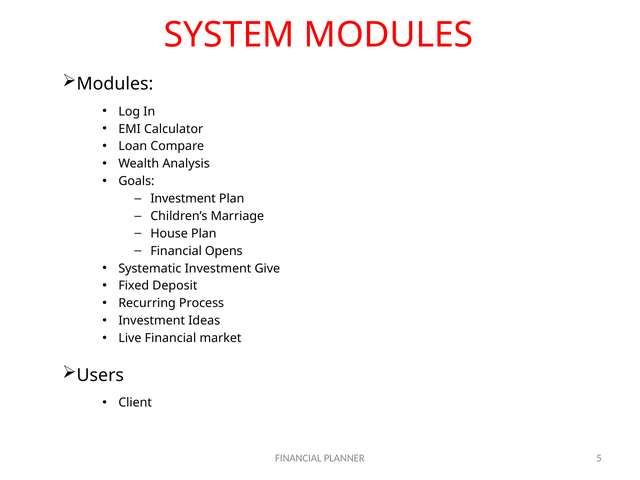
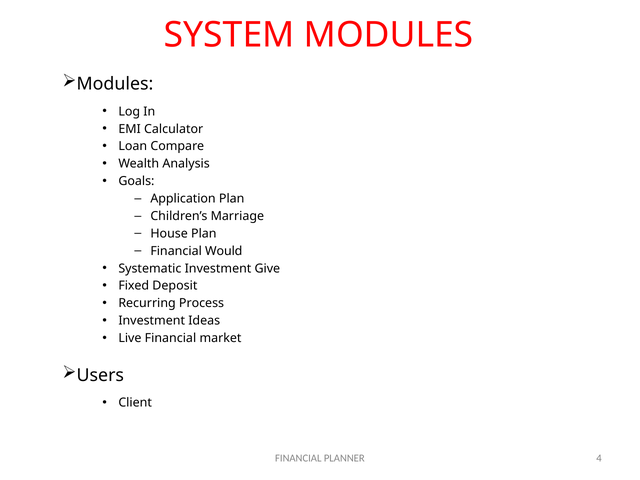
Investment: Investment -> Application (183, 199)
Opens: Opens -> Would (224, 251)
5: 5 -> 4 (599, 458)
